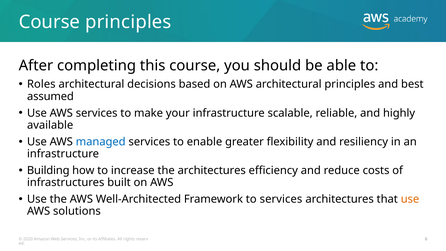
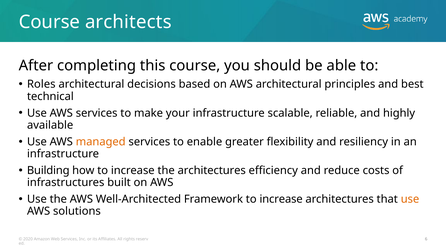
Course principles: principles -> architects (128, 22)
assumed: assumed -> technical (50, 96)
managed colour: blue -> orange (101, 142)
Framework to services: services -> increase (281, 199)
